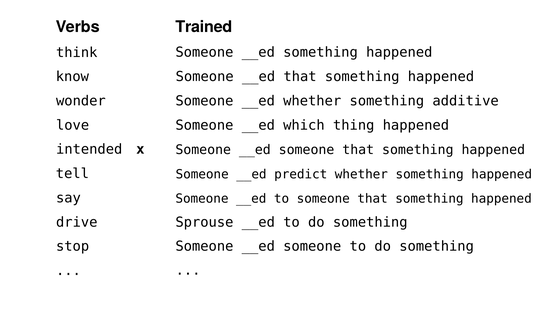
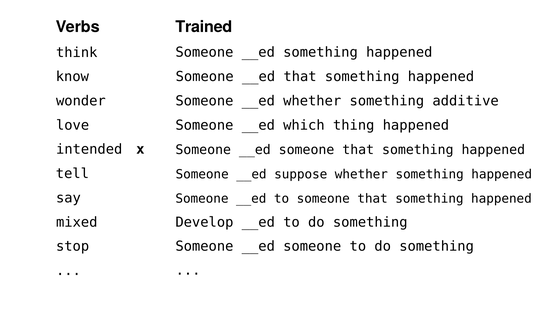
predict: predict -> suppose (301, 174)
drive: drive -> mixed (77, 222)
Sprouse: Sprouse -> Develop (204, 222)
